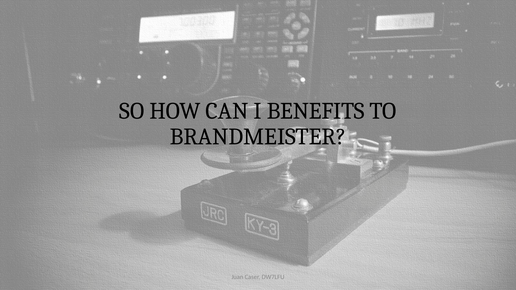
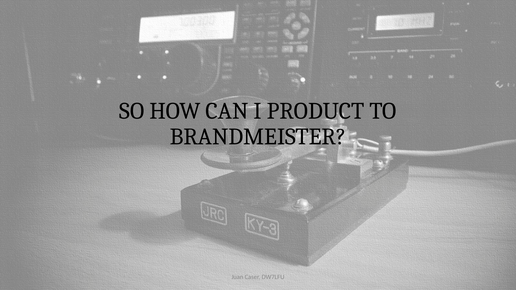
BENEFITS: BENEFITS -> PRODUCT (316, 111)
